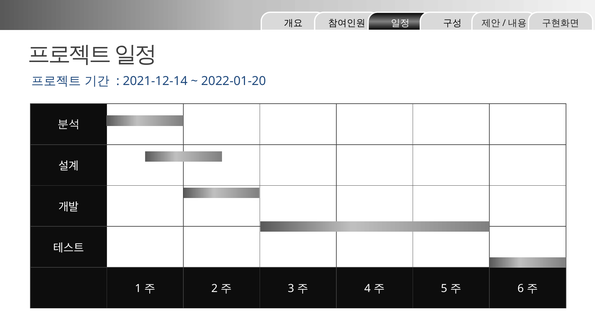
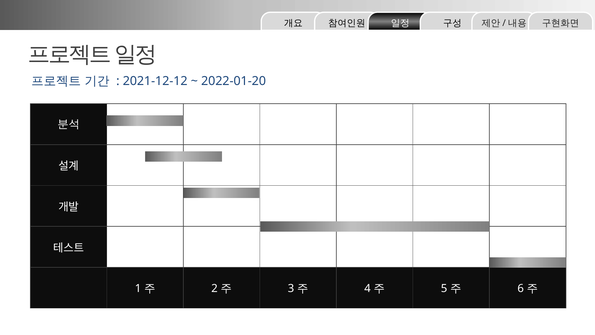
2021-12-14: 2021-12-14 -> 2021-12-12 (155, 81)
